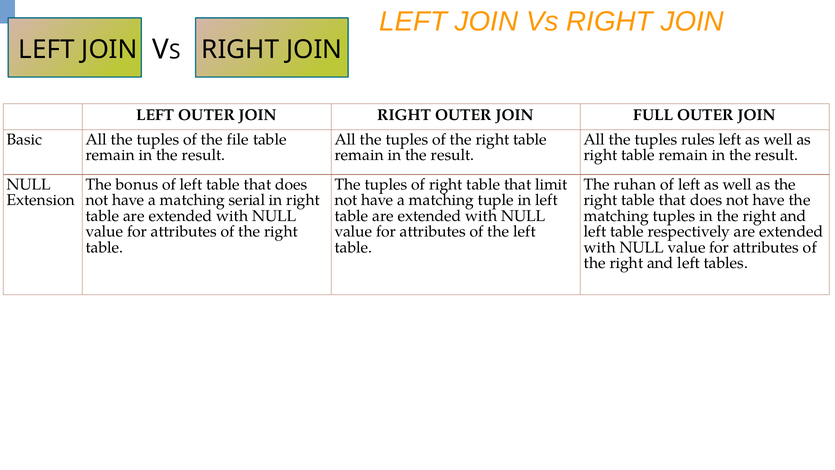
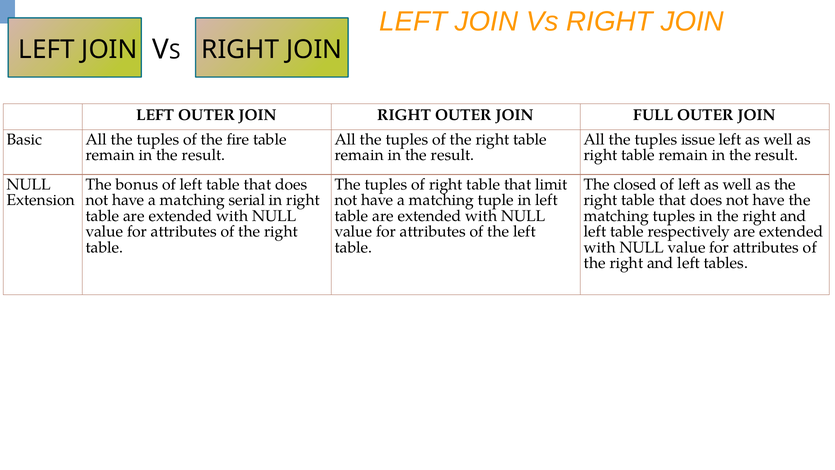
file: file -> fire (238, 139)
rules: rules -> issue (698, 139)
ruhan: ruhan -> closed (635, 184)
